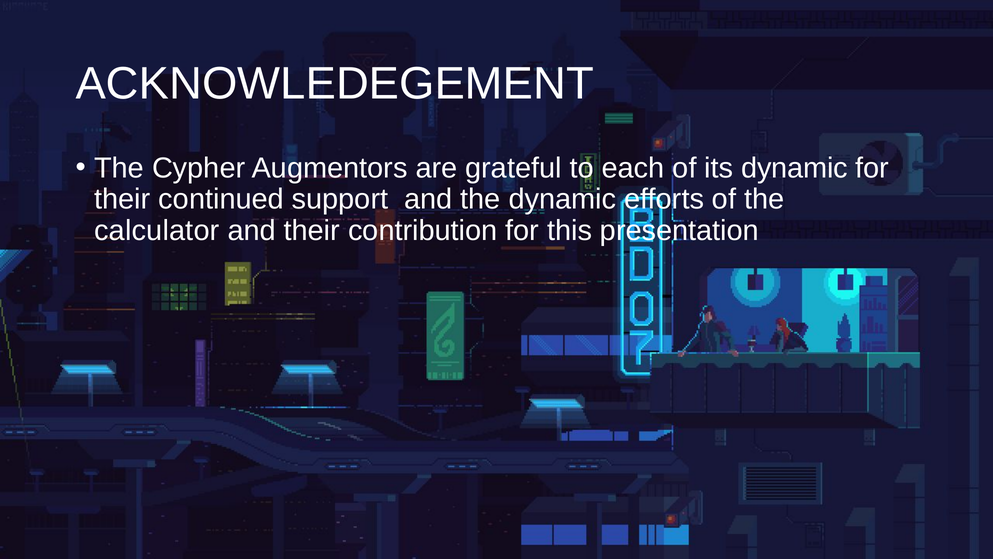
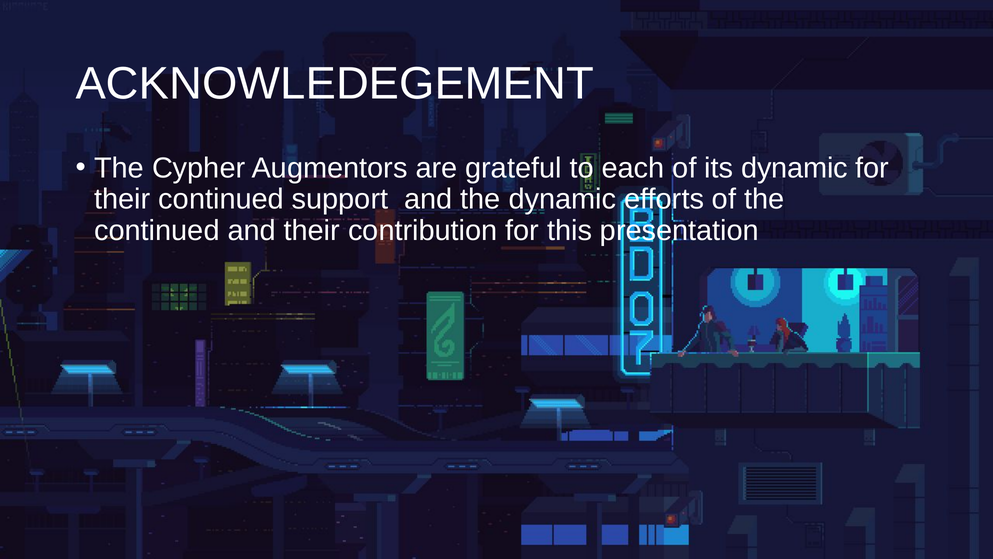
calculator: calculator -> continued (157, 230)
